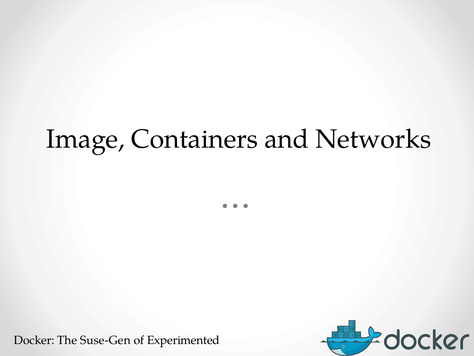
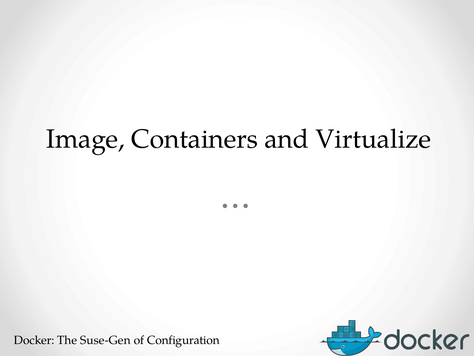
Networks: Networks -> Virtualize (373, 139)
Experimented: Experimented -> Configuration (183, 340)
